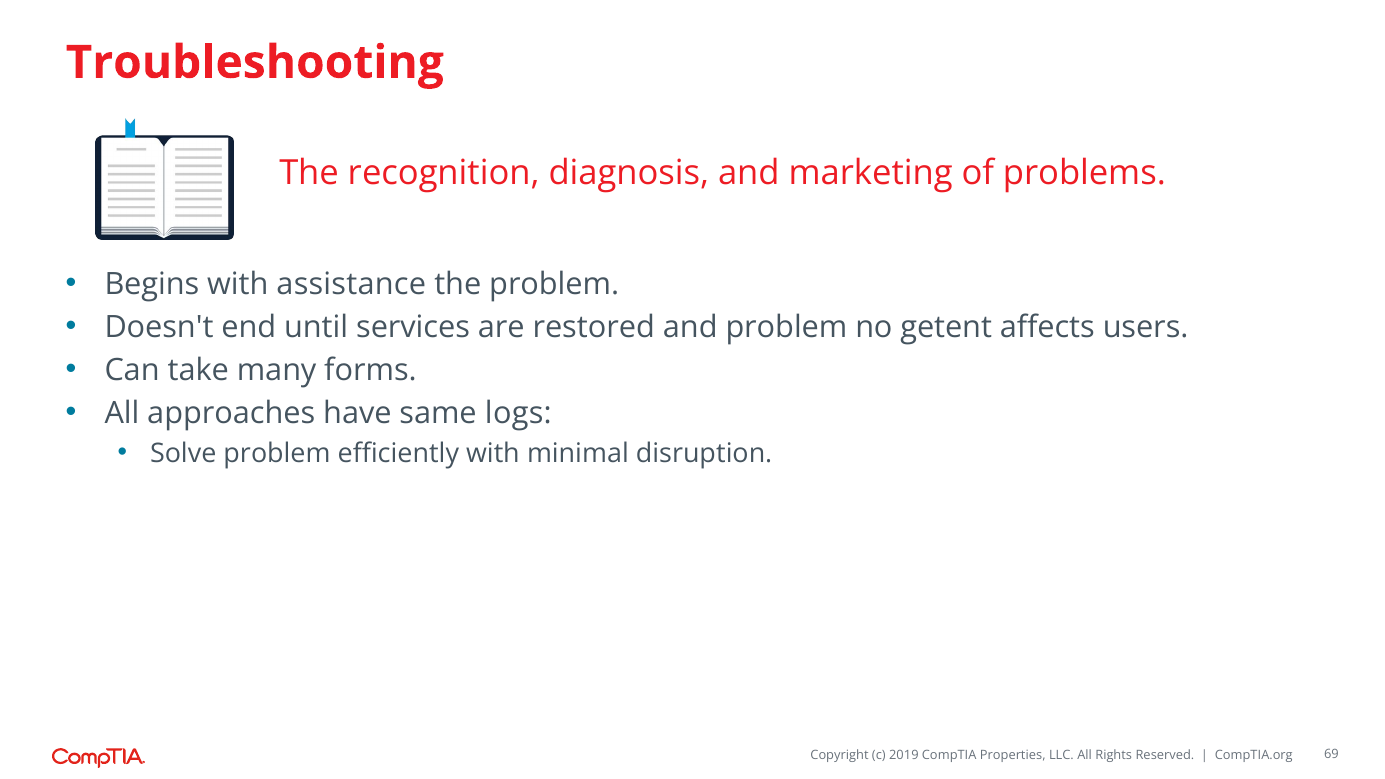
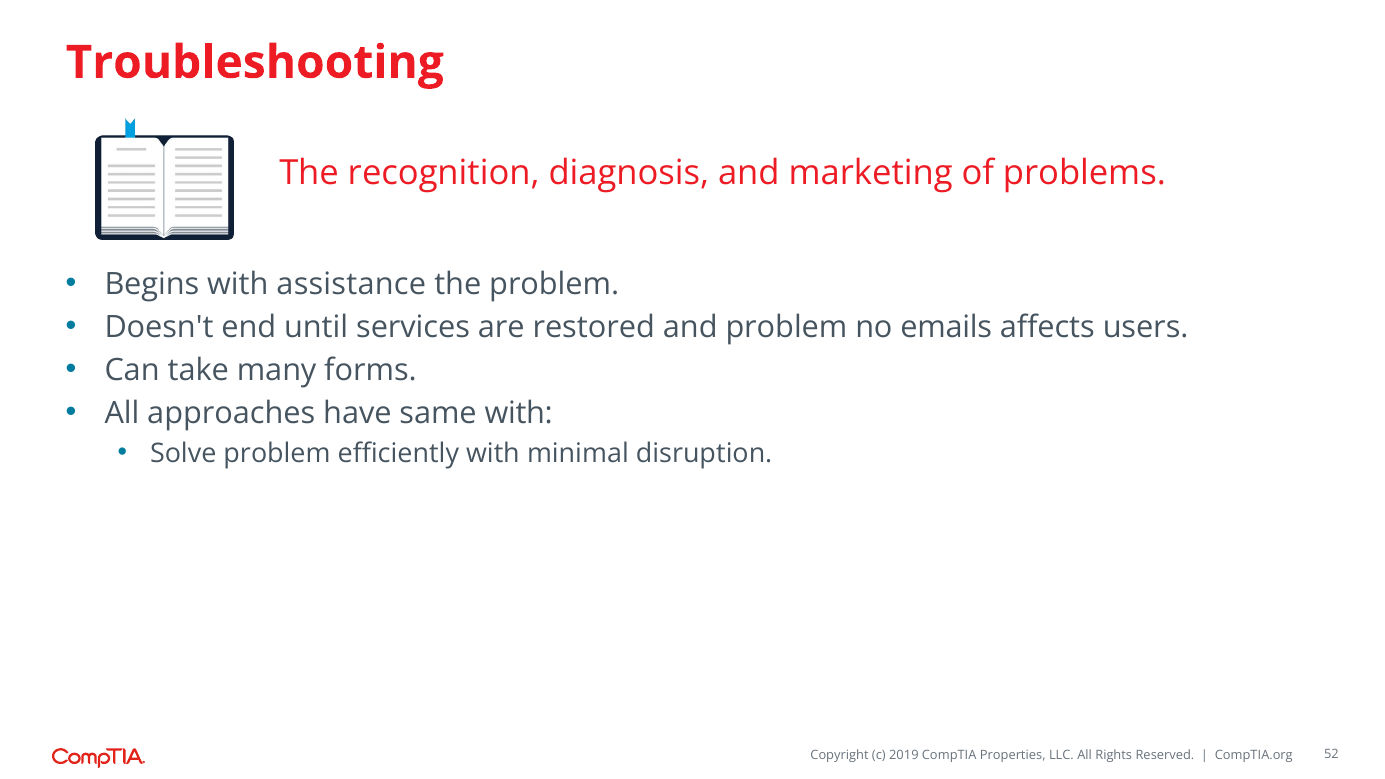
getent: getent -> emails (946, 328)
same logs: logs -> with (519, 414)
69: 69 -> 52 (1331, 755)
